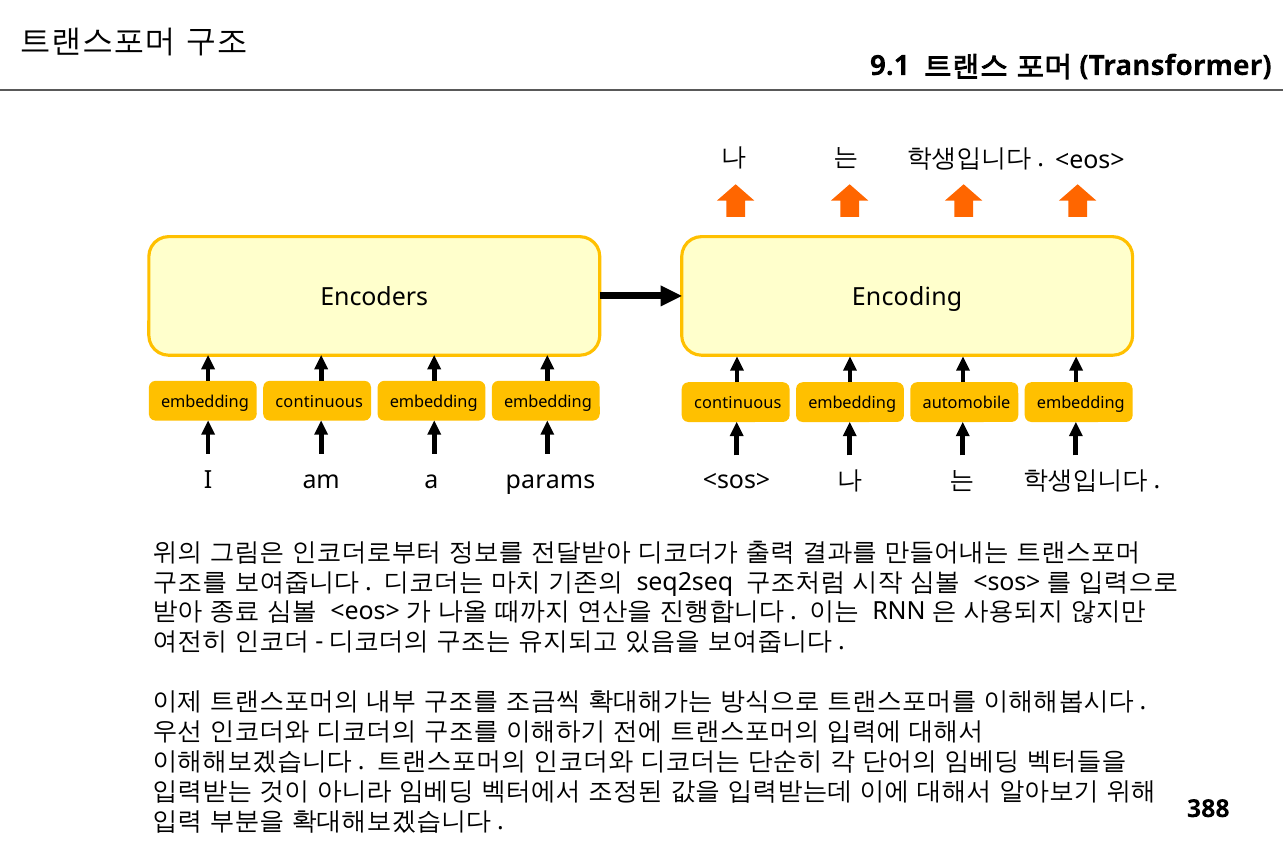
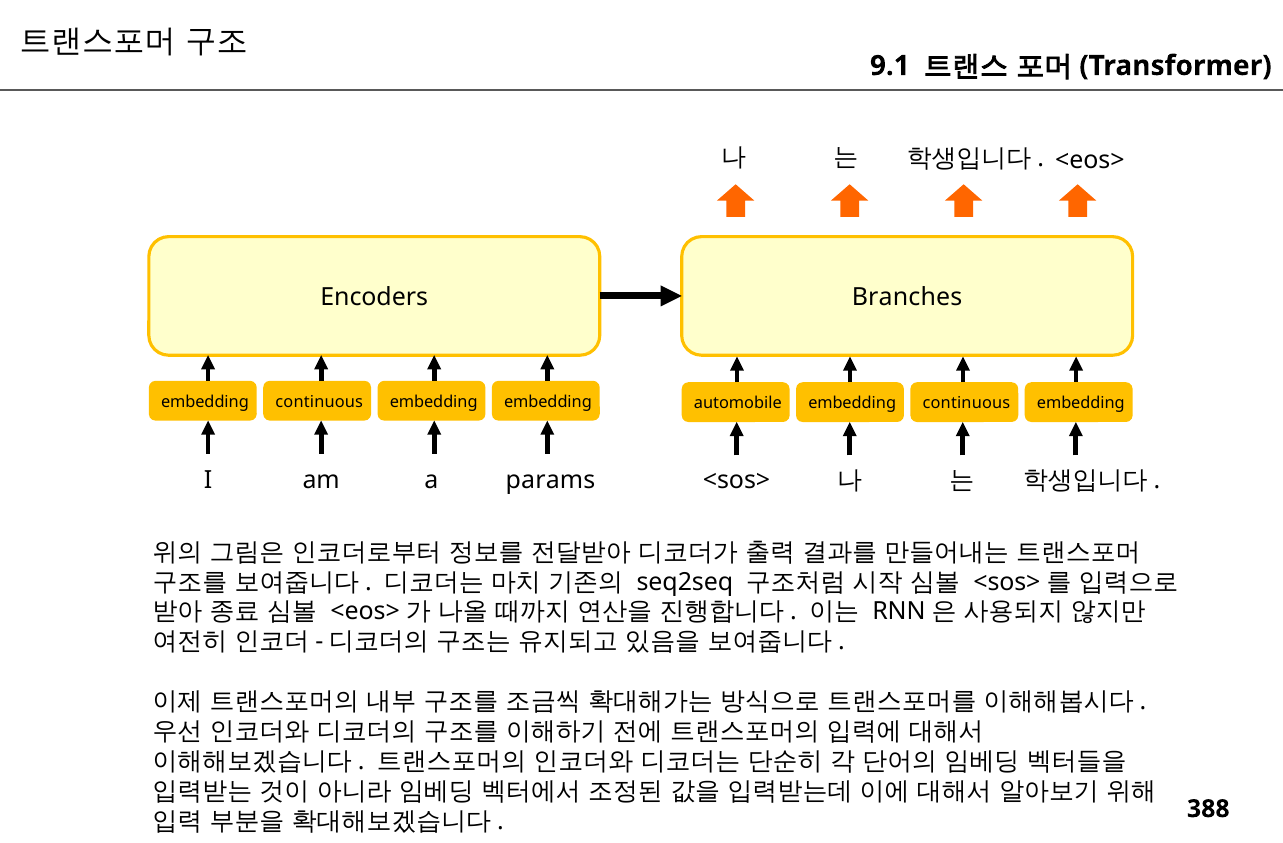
Encoding: Encoding -> Branches (907, 298)
embedding embedding continuous: continuous -> automobile (738, 403)
automobile: automobile -> continuous (966, 403)
